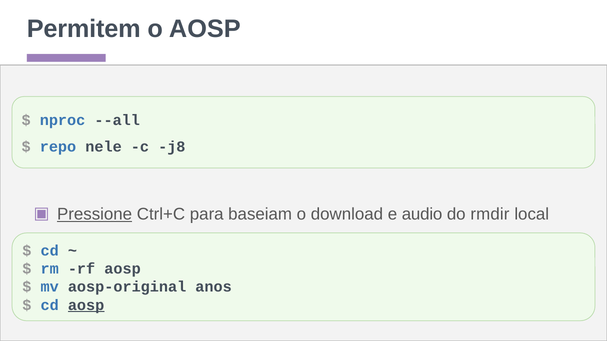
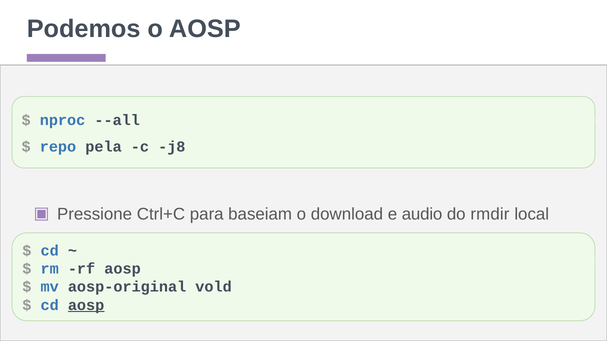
Permitem: Permitem -> Podemos (84, 29)
nele: nele -> pela (104, 147)
Pressione underline: present -> none (95, 214)
anos: anos -> vold (214, 287)
